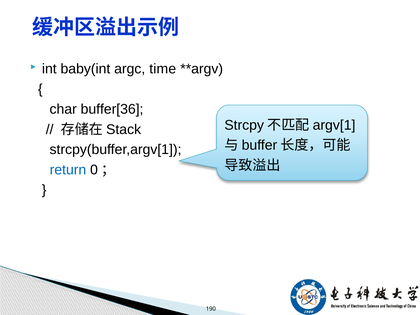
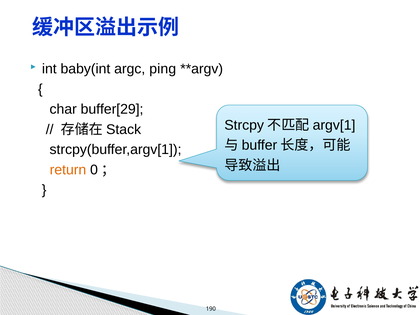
time: time -> ping (163, 69)
buffer[36: buffer[36 -> buffer[29 (112, 109)
return colour: blue -> orange (68, 170)
